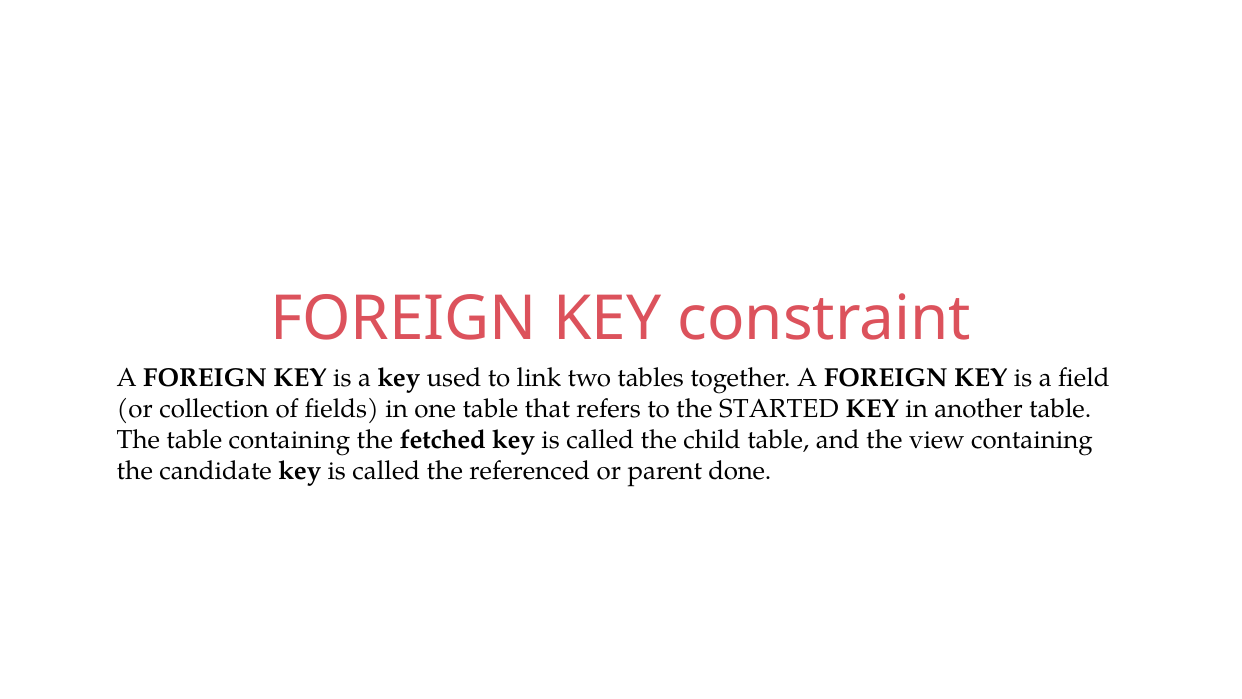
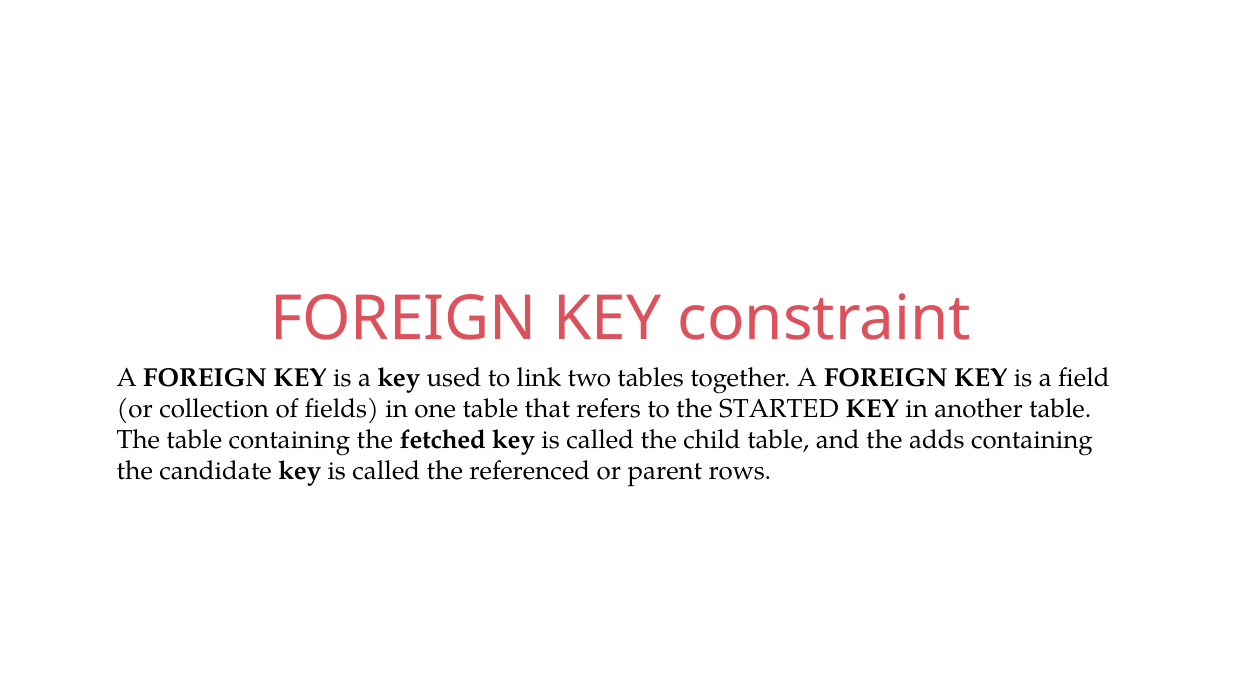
view: view -> adds (937, 440)
done: done -> rows (740, 471)
